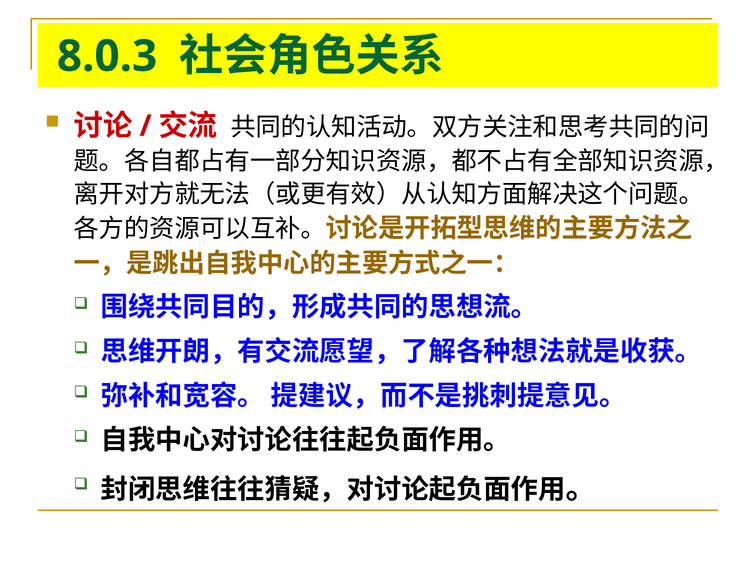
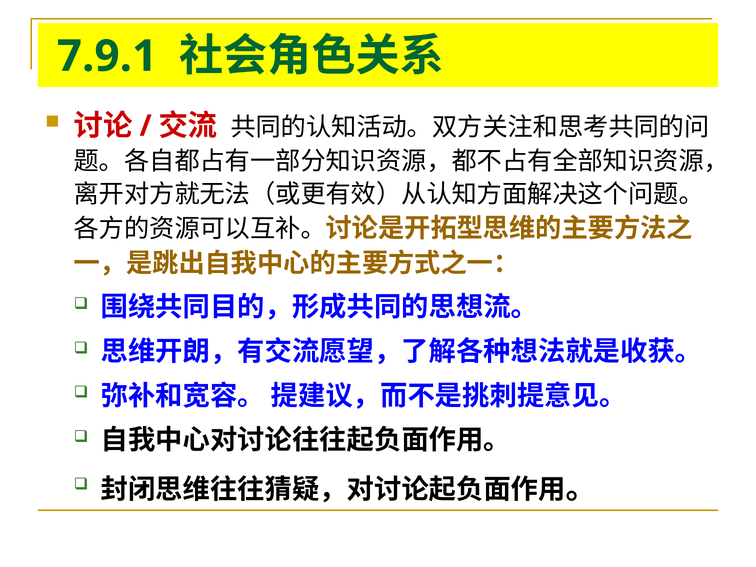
8.0.3: 8.0.3 -> 7.9.1 (107, 56)
